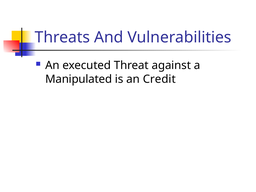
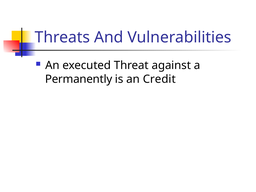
Manipulated: Manipulated -> Permanently (79, 79)
